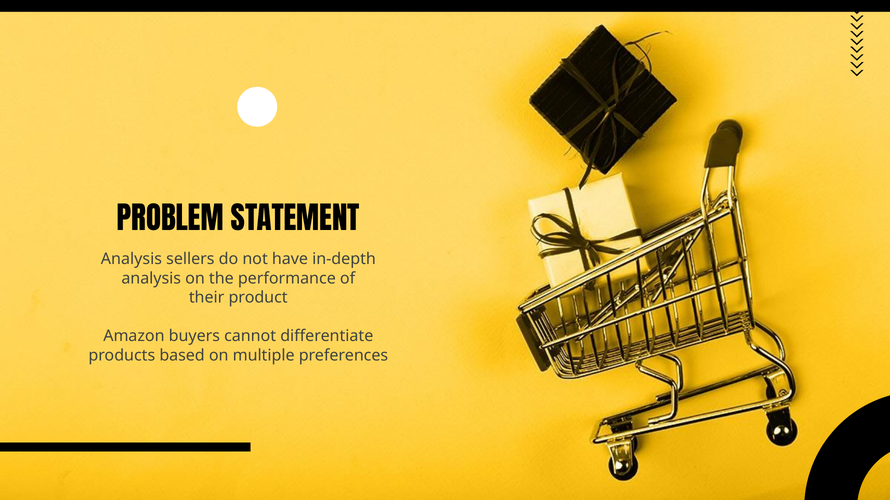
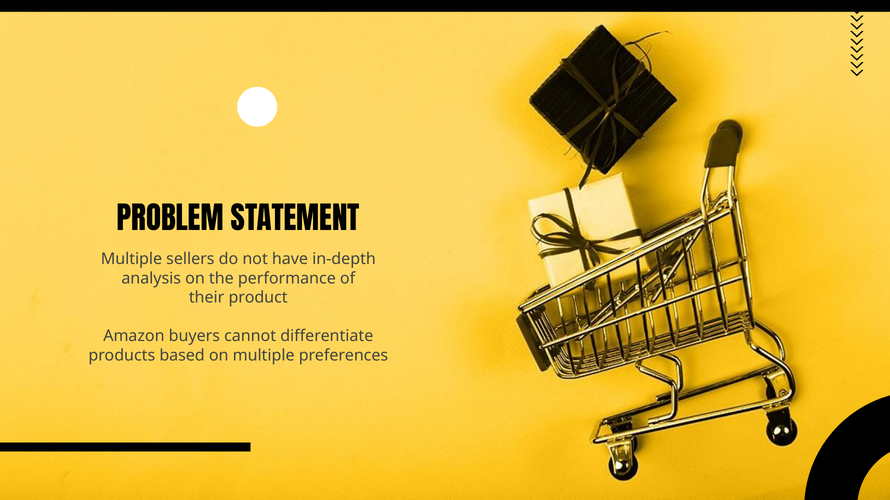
Analysis: Analysis -> Multiple (131, 259)
